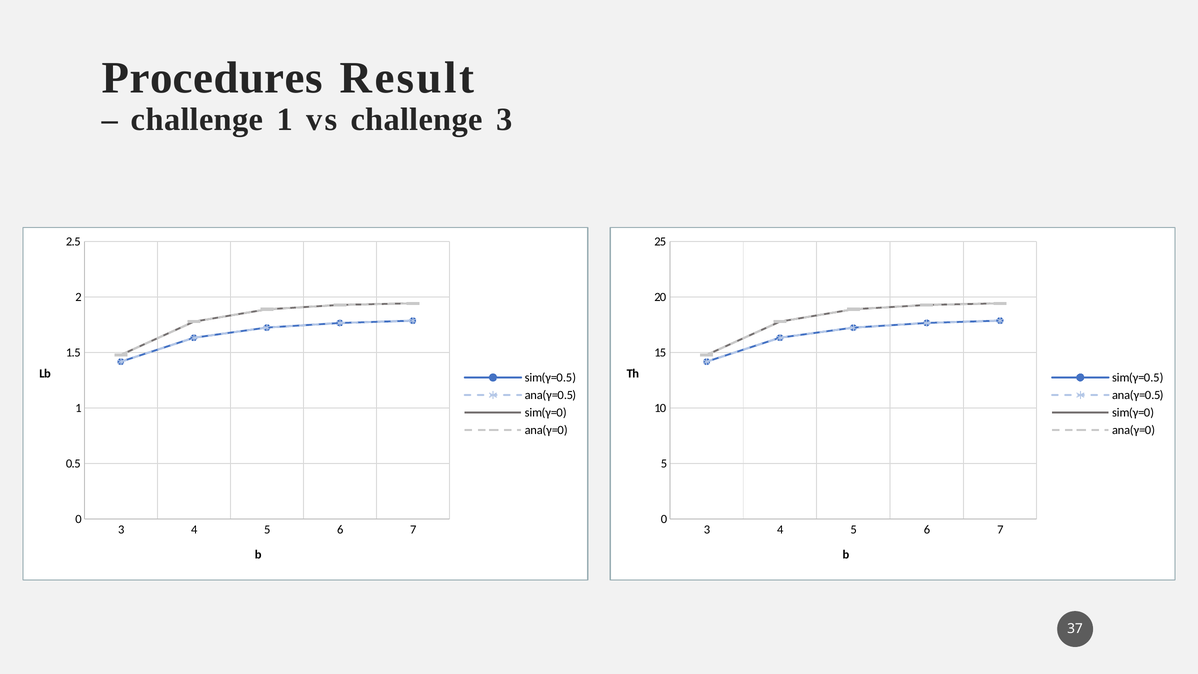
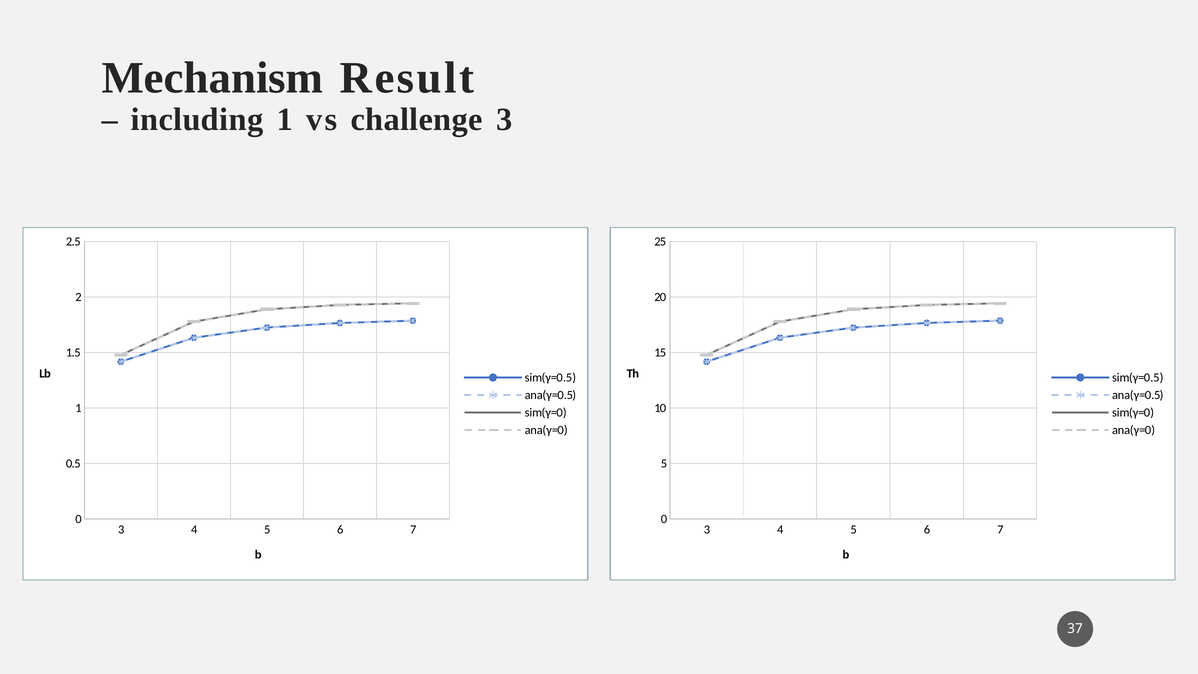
Procedures: Procedures -> Mechanism (212, 78)
challenge: challenge -> including (197, 120)
